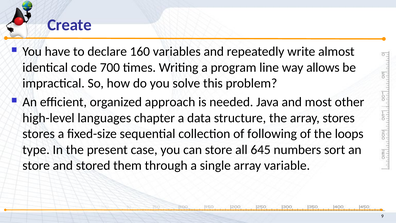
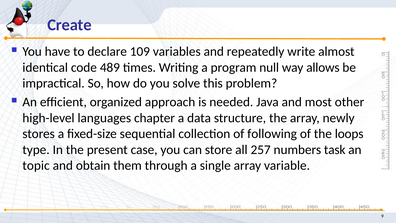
160: 160 -> 109 (140, 52)
700: 700 -> 489 (110, 67)
line: line -> null (269, 67)
array stores: stores -> newly (339, 118)
645: 645 -> 257 (261, 150)
sort: sort -> task (335, 150)
store: store -> topic (36, 165)
stored: stored -> obtain (93, 165)
